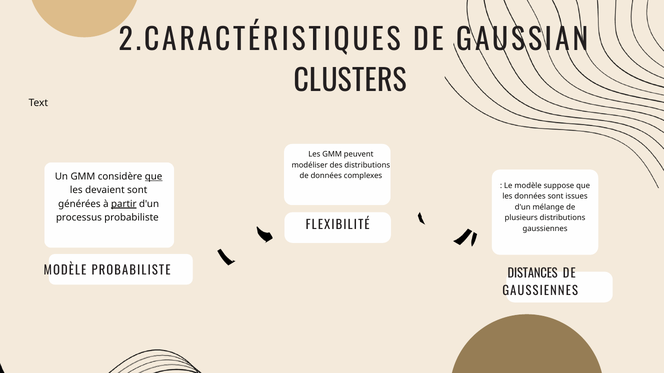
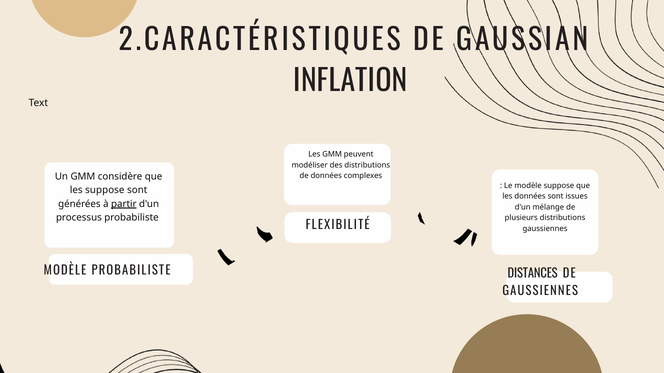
CLUSTERS: CLUSTERS -> INFLATION (350, 81)
que underline: present -> none (154, 177)
les devaient: devaient -> suppose (105, 190)
